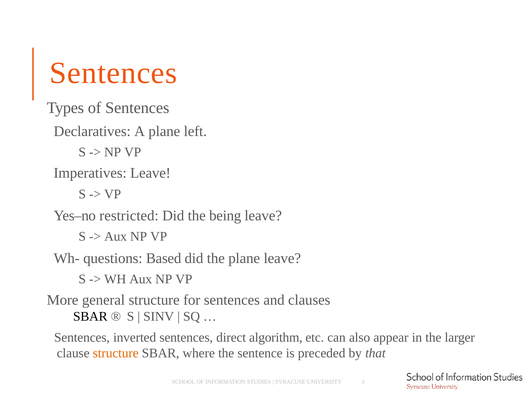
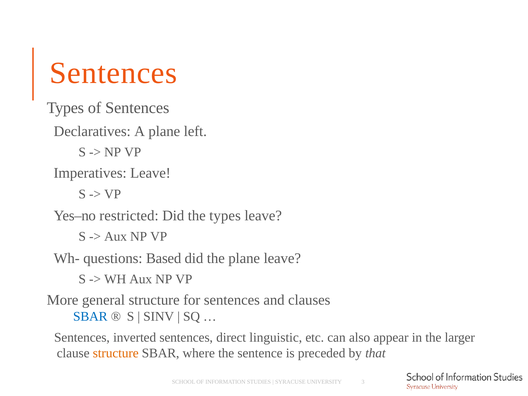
the being: being -> types (225, 216)
SBAR colour: black -> blue (90, 317)
algorithm: algorithm -> linguistic (276, 338)
